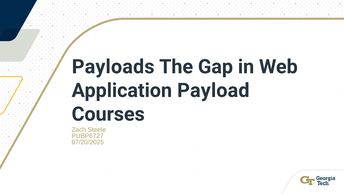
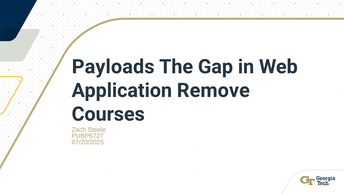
Payload: Payload -> Remove (213, 90)
